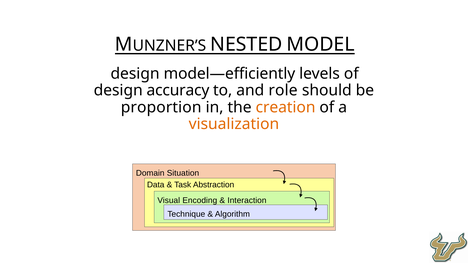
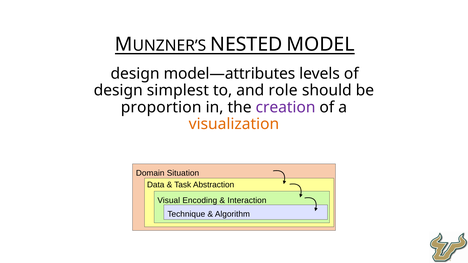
model—efficiently: model—efficiently -> model—attributes (229, 74)
accuracy: accuracy -> simplest (178, 91)
creation colour: orange -> purple (286, 107)
